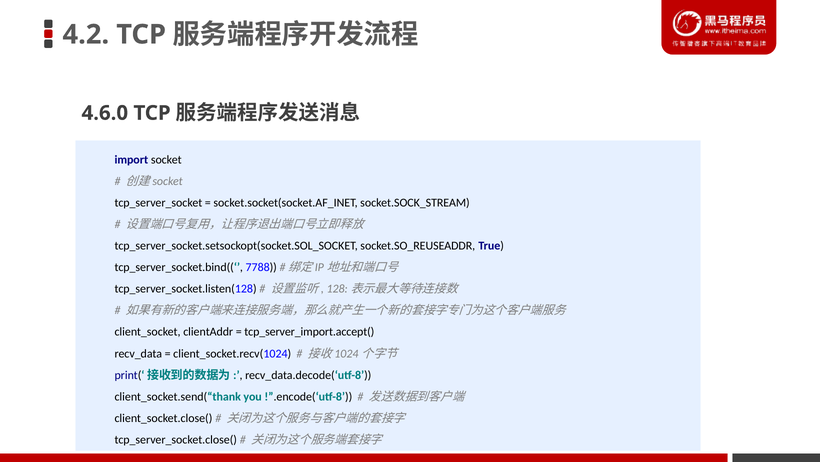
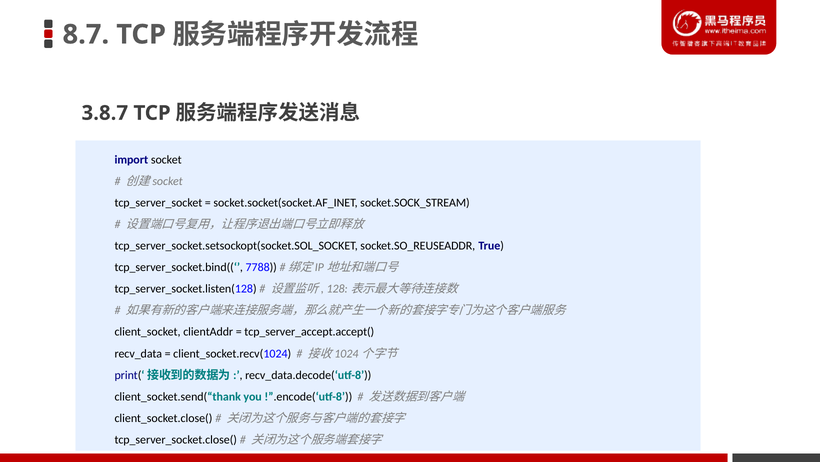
4.2: 4.2 -> 8.7 (86, 34)
4.6.0: 4.6.0 -> 3.8.7 (105, 113)
tcp_server_import.accept(: tcp_server_import.accept( -> tcp_server_accept.accept( (309, 332)
